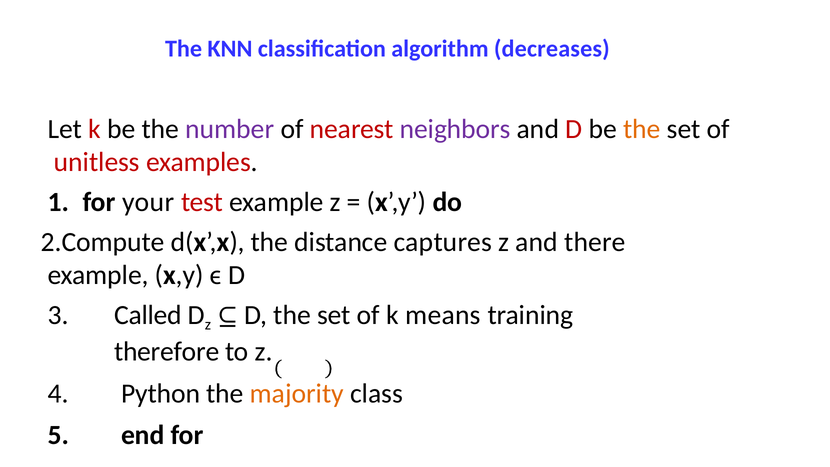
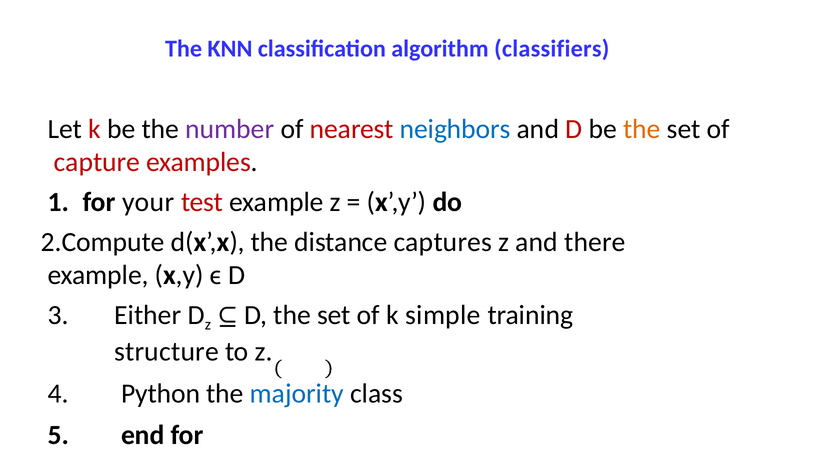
decreases: decreases -> classifiers (552, 49)
neighbors colour: purple -> blue (455, 129)
unitless: unitless -> capture (97, 162)
Called: Called -> Either (148, 315)
means: means -> simple (443, 315)
therefore: therefore -> structure (166, 351)
majority colour: orange -> blue (297, 393)
